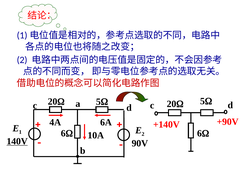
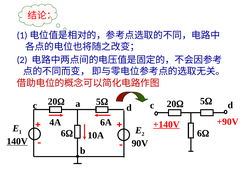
+140V underline: none -> present (166, 124)
